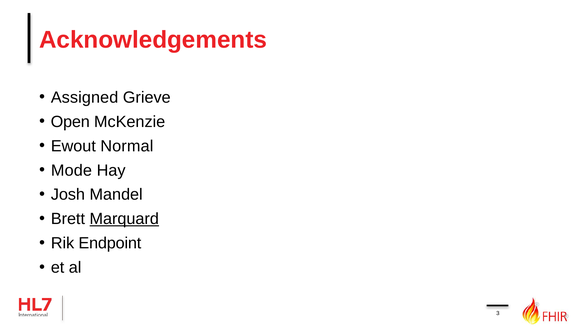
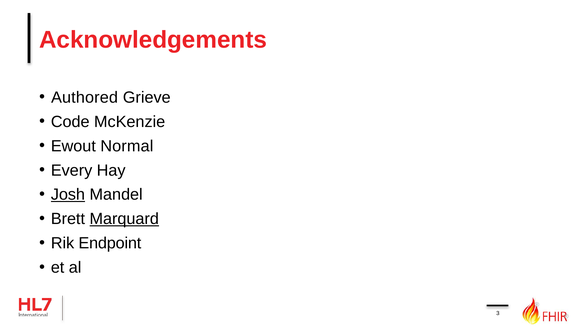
Assigned: Assigned -> Authored (85, 97)
Open: Open -> Code (70, 122)
Mode: Mode -> Every (72, 170)
Josh underline: none -> present (68, 195)
